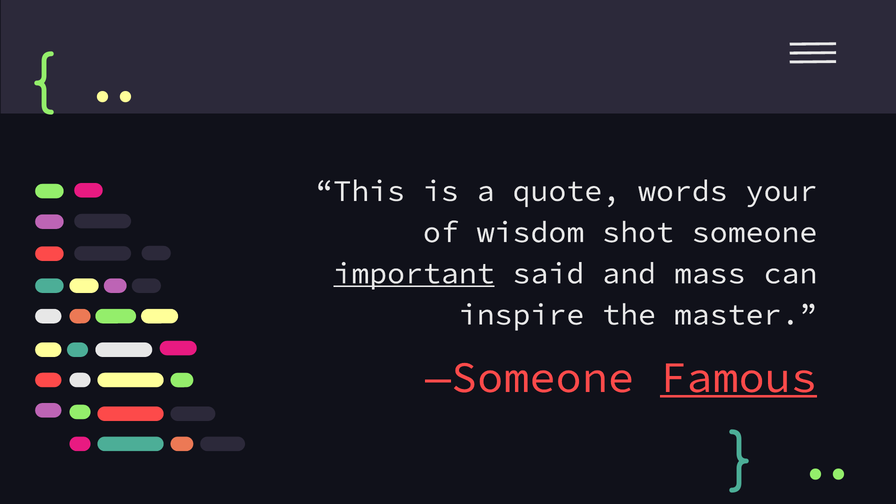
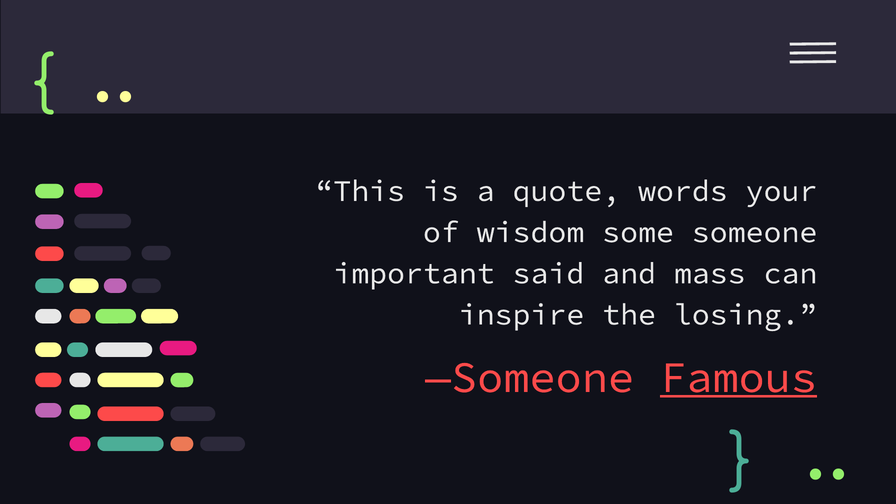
shot: shot -> some (638, 232)
important underline: present -> none (414, 273)
master: master -> losing (746, 315)
